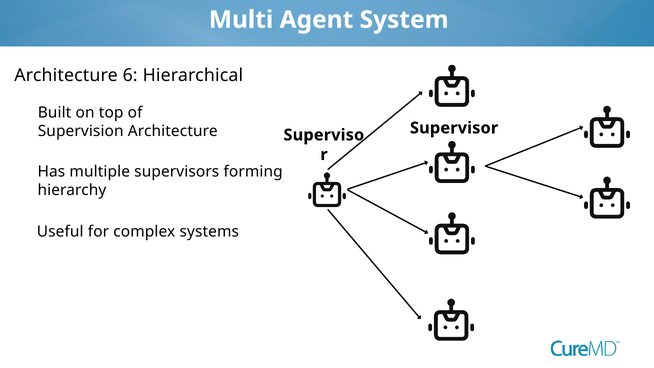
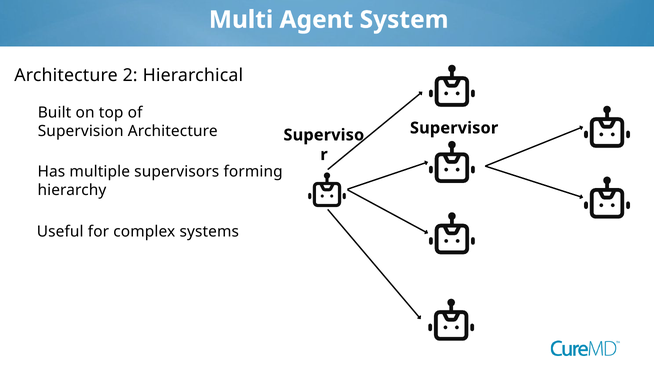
6: 6 -> 2 (130, 75)
